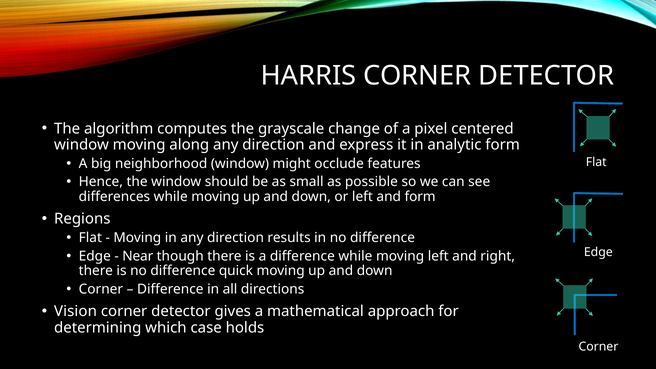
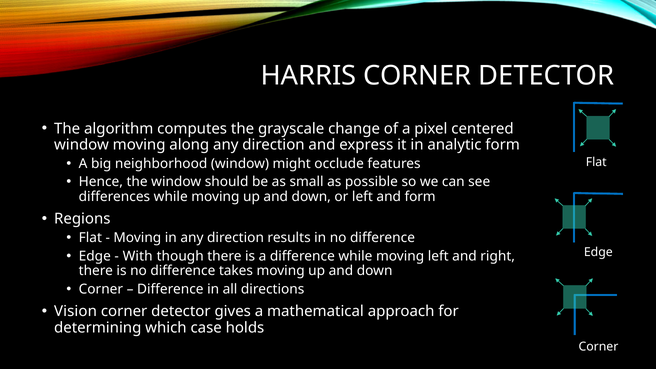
Near: Near -> With (138, 256)
quick: quick -> takes (236, 271)
